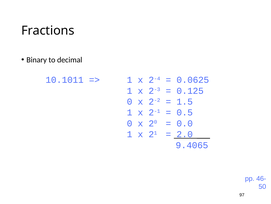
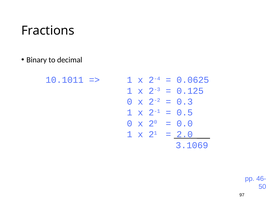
1.5: 1.5 -> 0.3 (185, 101)
9.4065: 9.4065 -> 3.1069 (192, 145)
